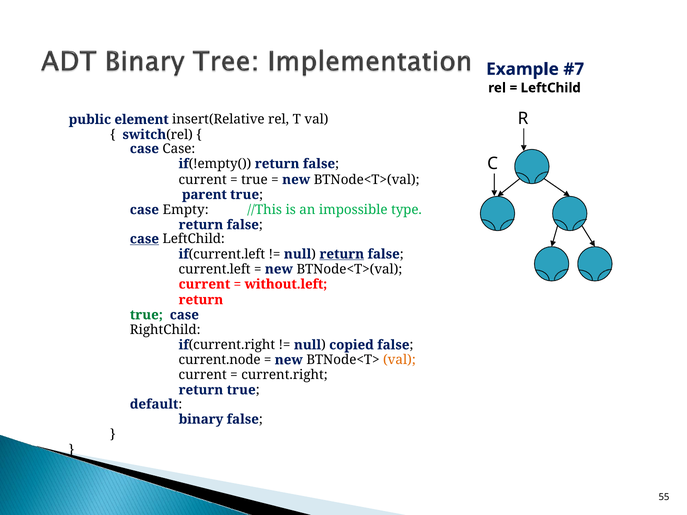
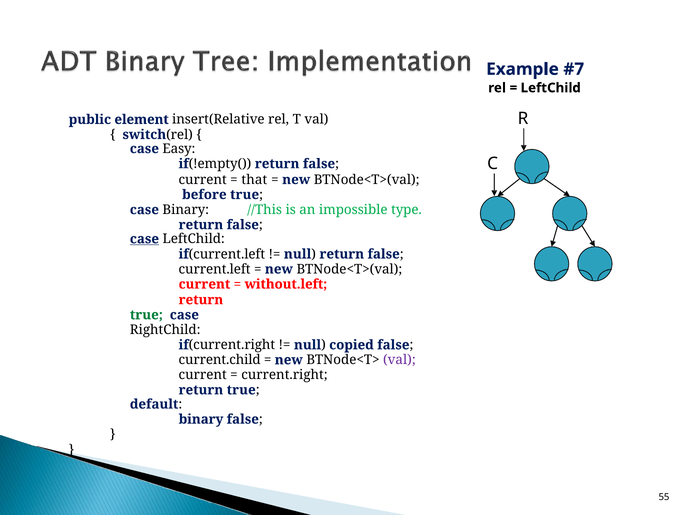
case Case: Case -> Easy (179, 149)
true: true -> that (254, 180)
parent: parent -> before (204, 195)
case Empty: Empty -> Binary (186, 210)
return underline: present -> none (342, 254)
current.node: current.node -> current.child (220, 360)
val colour: orange -> purple (399, 360)
